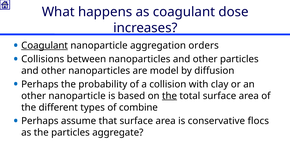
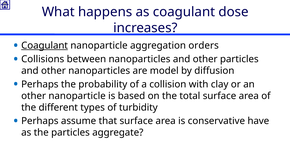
the underline: present -> none (170, 96)
combine: combine -> turbidity (138, 108)
flocs: flocs -> have (258, 121)
